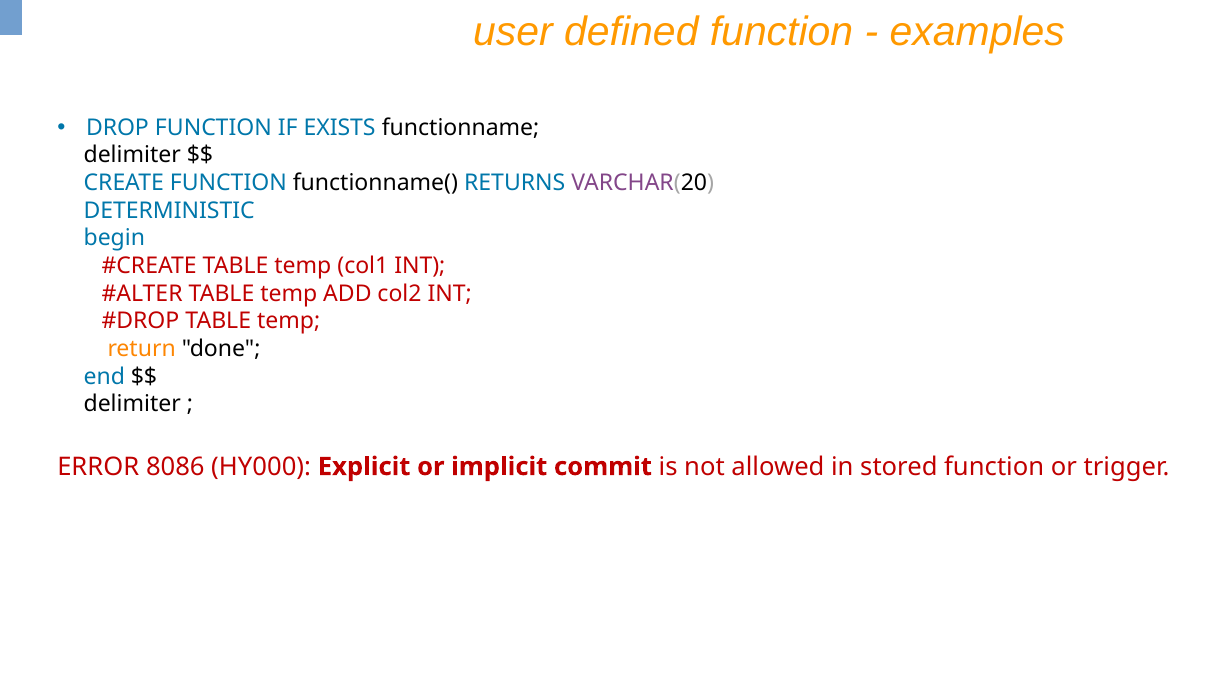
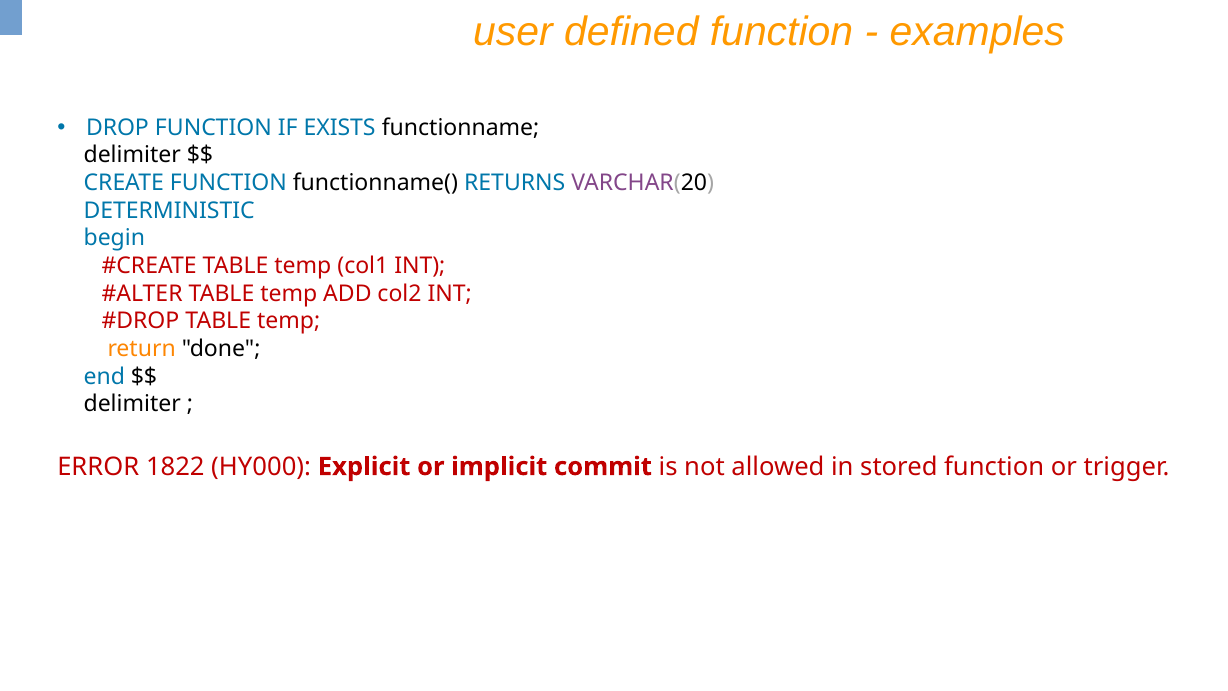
8086: 8086 -> 1822 (175, 466)
